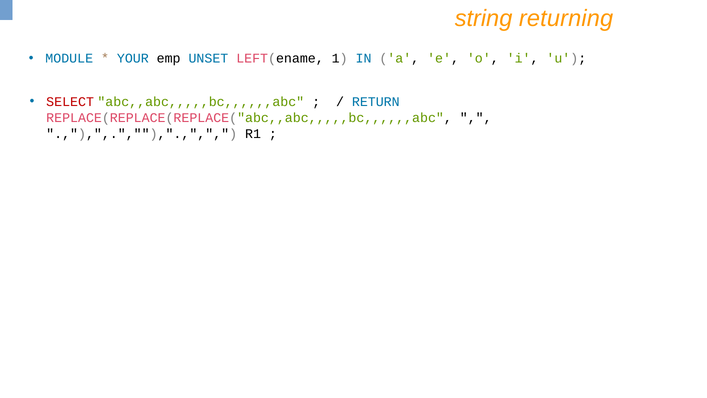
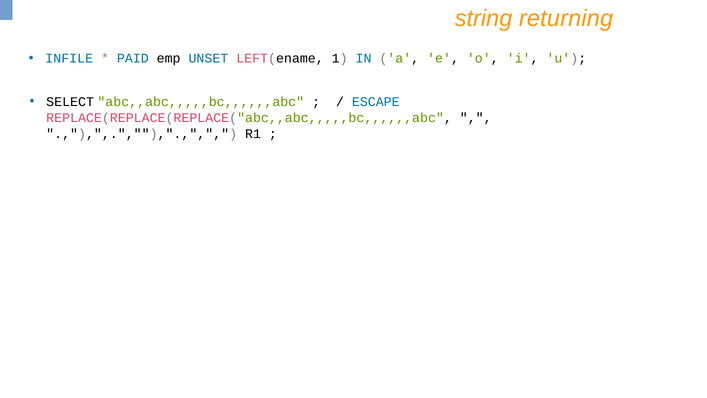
MODULE: MODULE -> INFILE (69, 58)
YOUR: YOUR -> PAID (133, 58)
SELECT colour: red -> black (70, 102)
RETURN: RETURN -> ESCAPE (376, 102)
